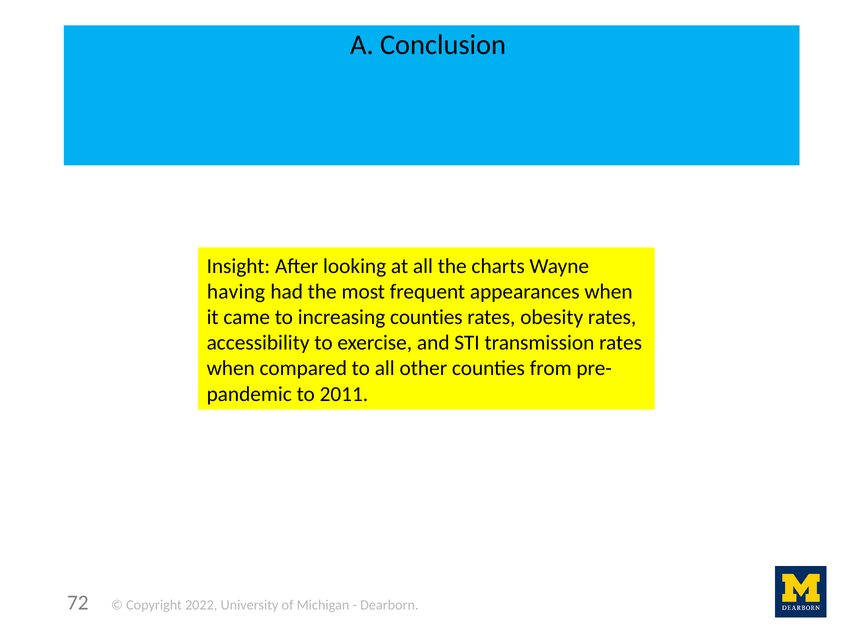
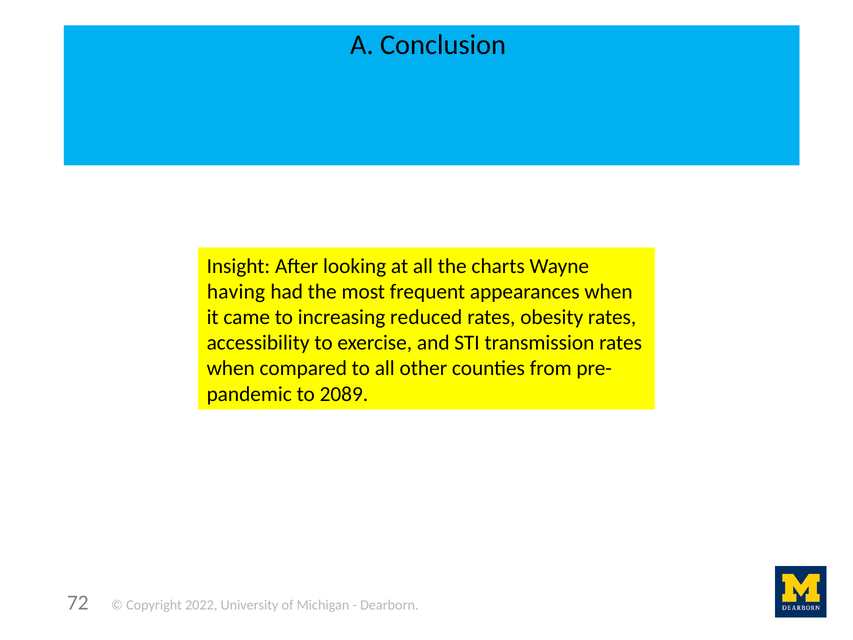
increasing counties: counties -> reduced (426, 317)
2011: 2011 -> 2089 (344, 394)
